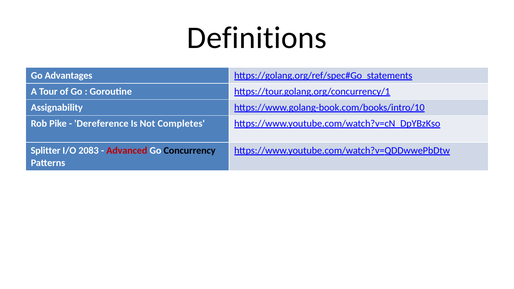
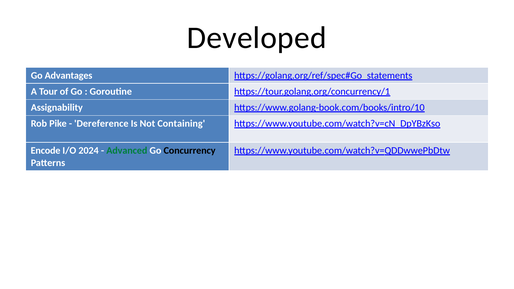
Definitions: Definitions -> Developed (257, 38)
Completes: Completes -> Containing (181, 124)
Splitter: Splitter -> Encode (46, 151)
2083: 2083 -> 2024 (89, 151)
Advanced colour: red -> green (127, 151)
